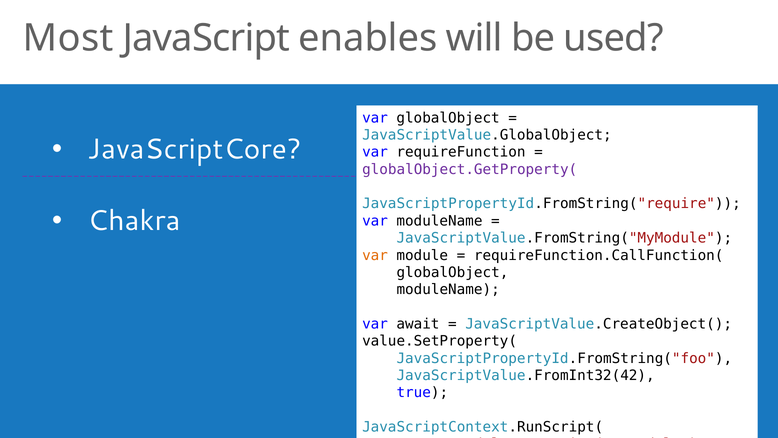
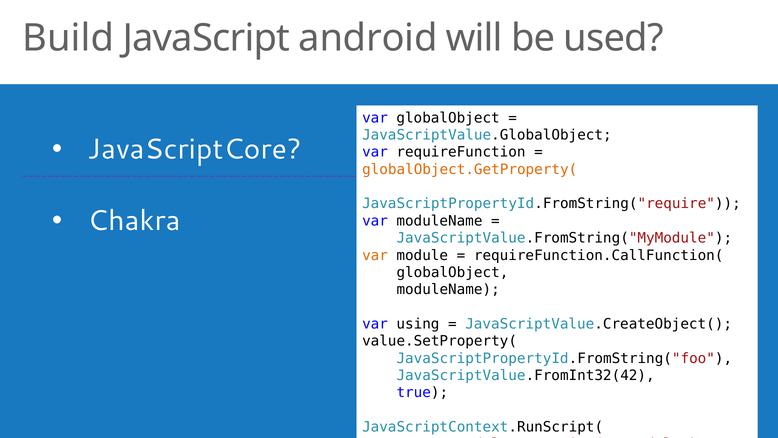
Most: Most -> Build (68, 38)
enables: enables -> android (368, 38)
globalObject.GetProperty( colour: purple -> orange (470, 169)
await: await -> using (418, 324)
